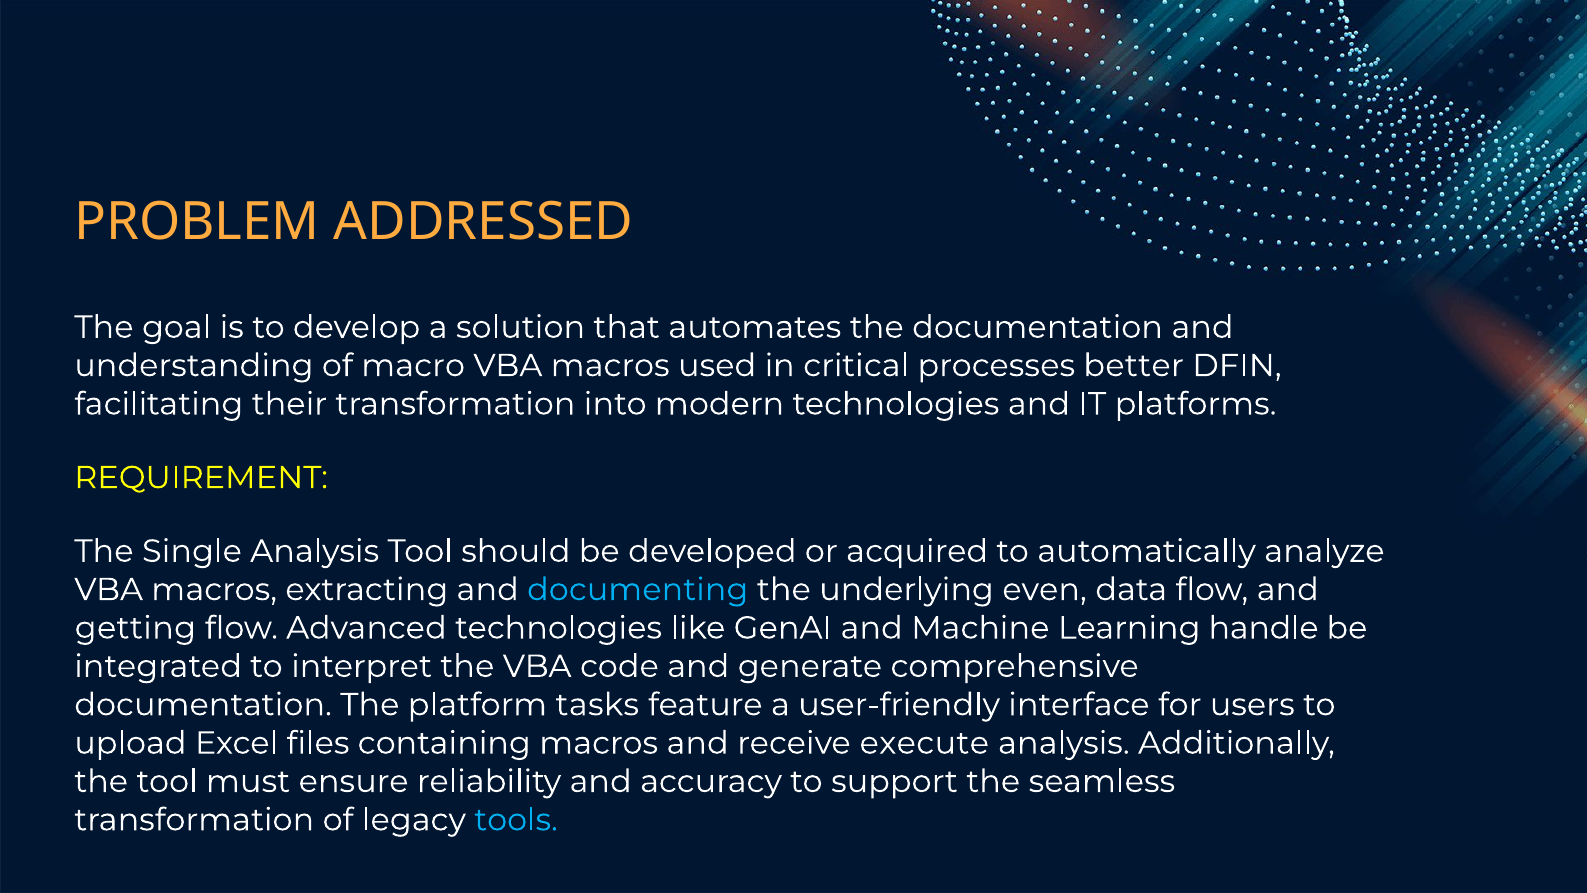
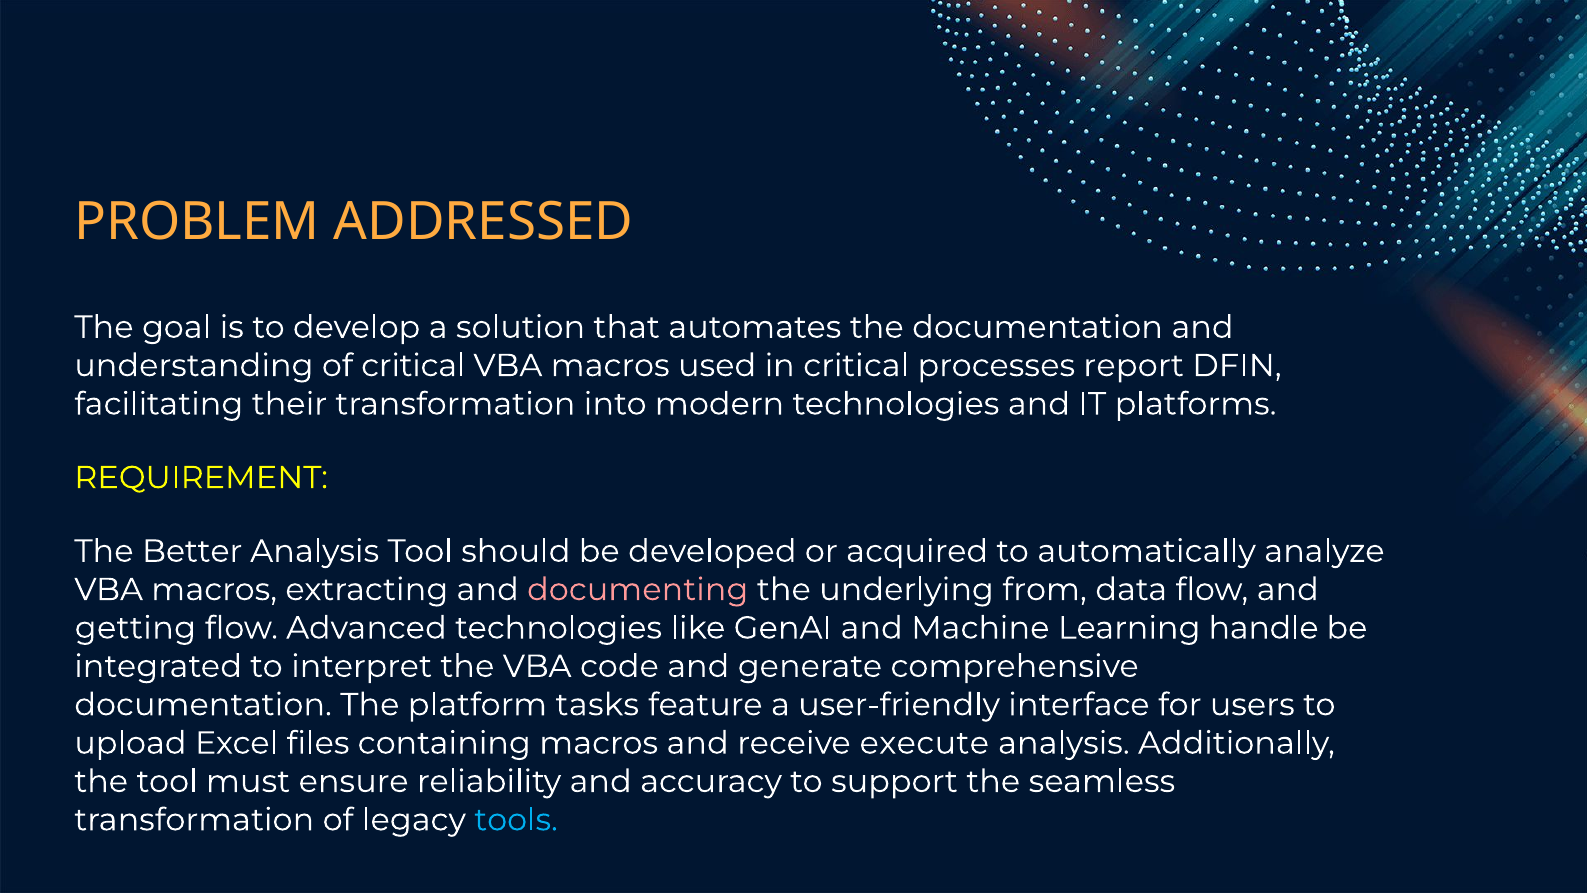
of macro: macro -> critical (413, 366)
better: better -> report (1134, 366)
Single: Single -> Better (192, 551)
documenting colour: light blue -> pink (638, 589)
even: even -> from (1045, 589)
